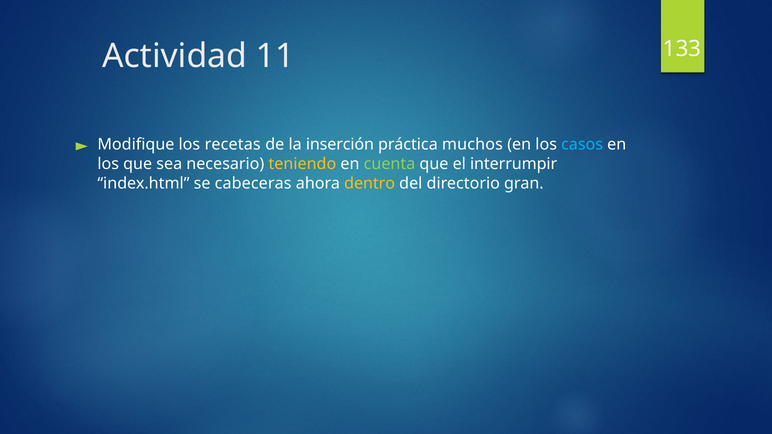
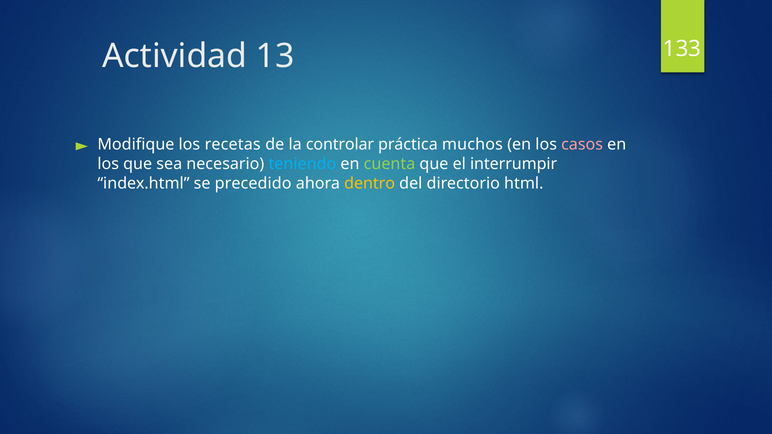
11: 11 -> 13 (275, 56)
inserción: inserción -> controlar (340, 145)
casos colour: light blue -> pink (582, 145)
teniendo colour: yellow -> light blue (302, 164)
cabeceras: cabeceras -> precedido (253, 183)
gran: gran -> html (524, 183)
